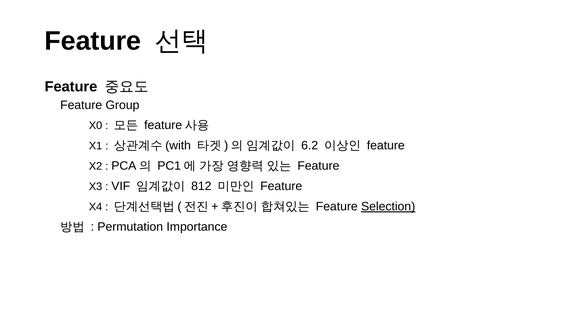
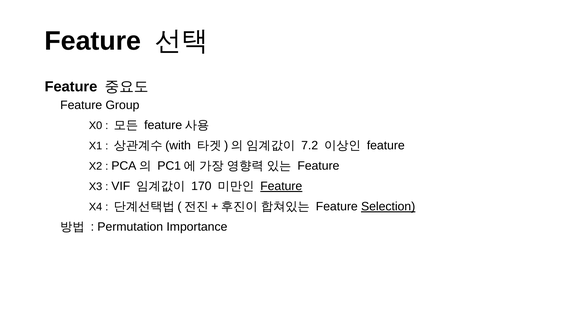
6.2: 6.2 -> 7.2 (310, 146)
812: 812 -> 170 (201, 187)
Feature underline: none -> present (281, 187)
